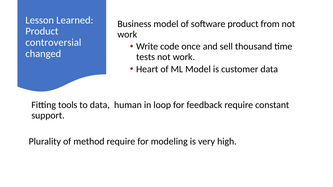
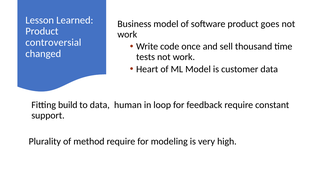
from: from -> goes (270, 24)
tools: tools -> build (68, 105)
